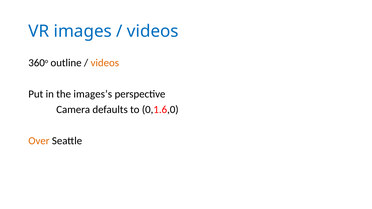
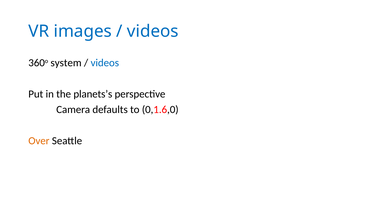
outline: outline -> system (66, 63)
videos colour: orange -> blue (105, 63)
images’s: images’s -> planets’s (93, 94)
